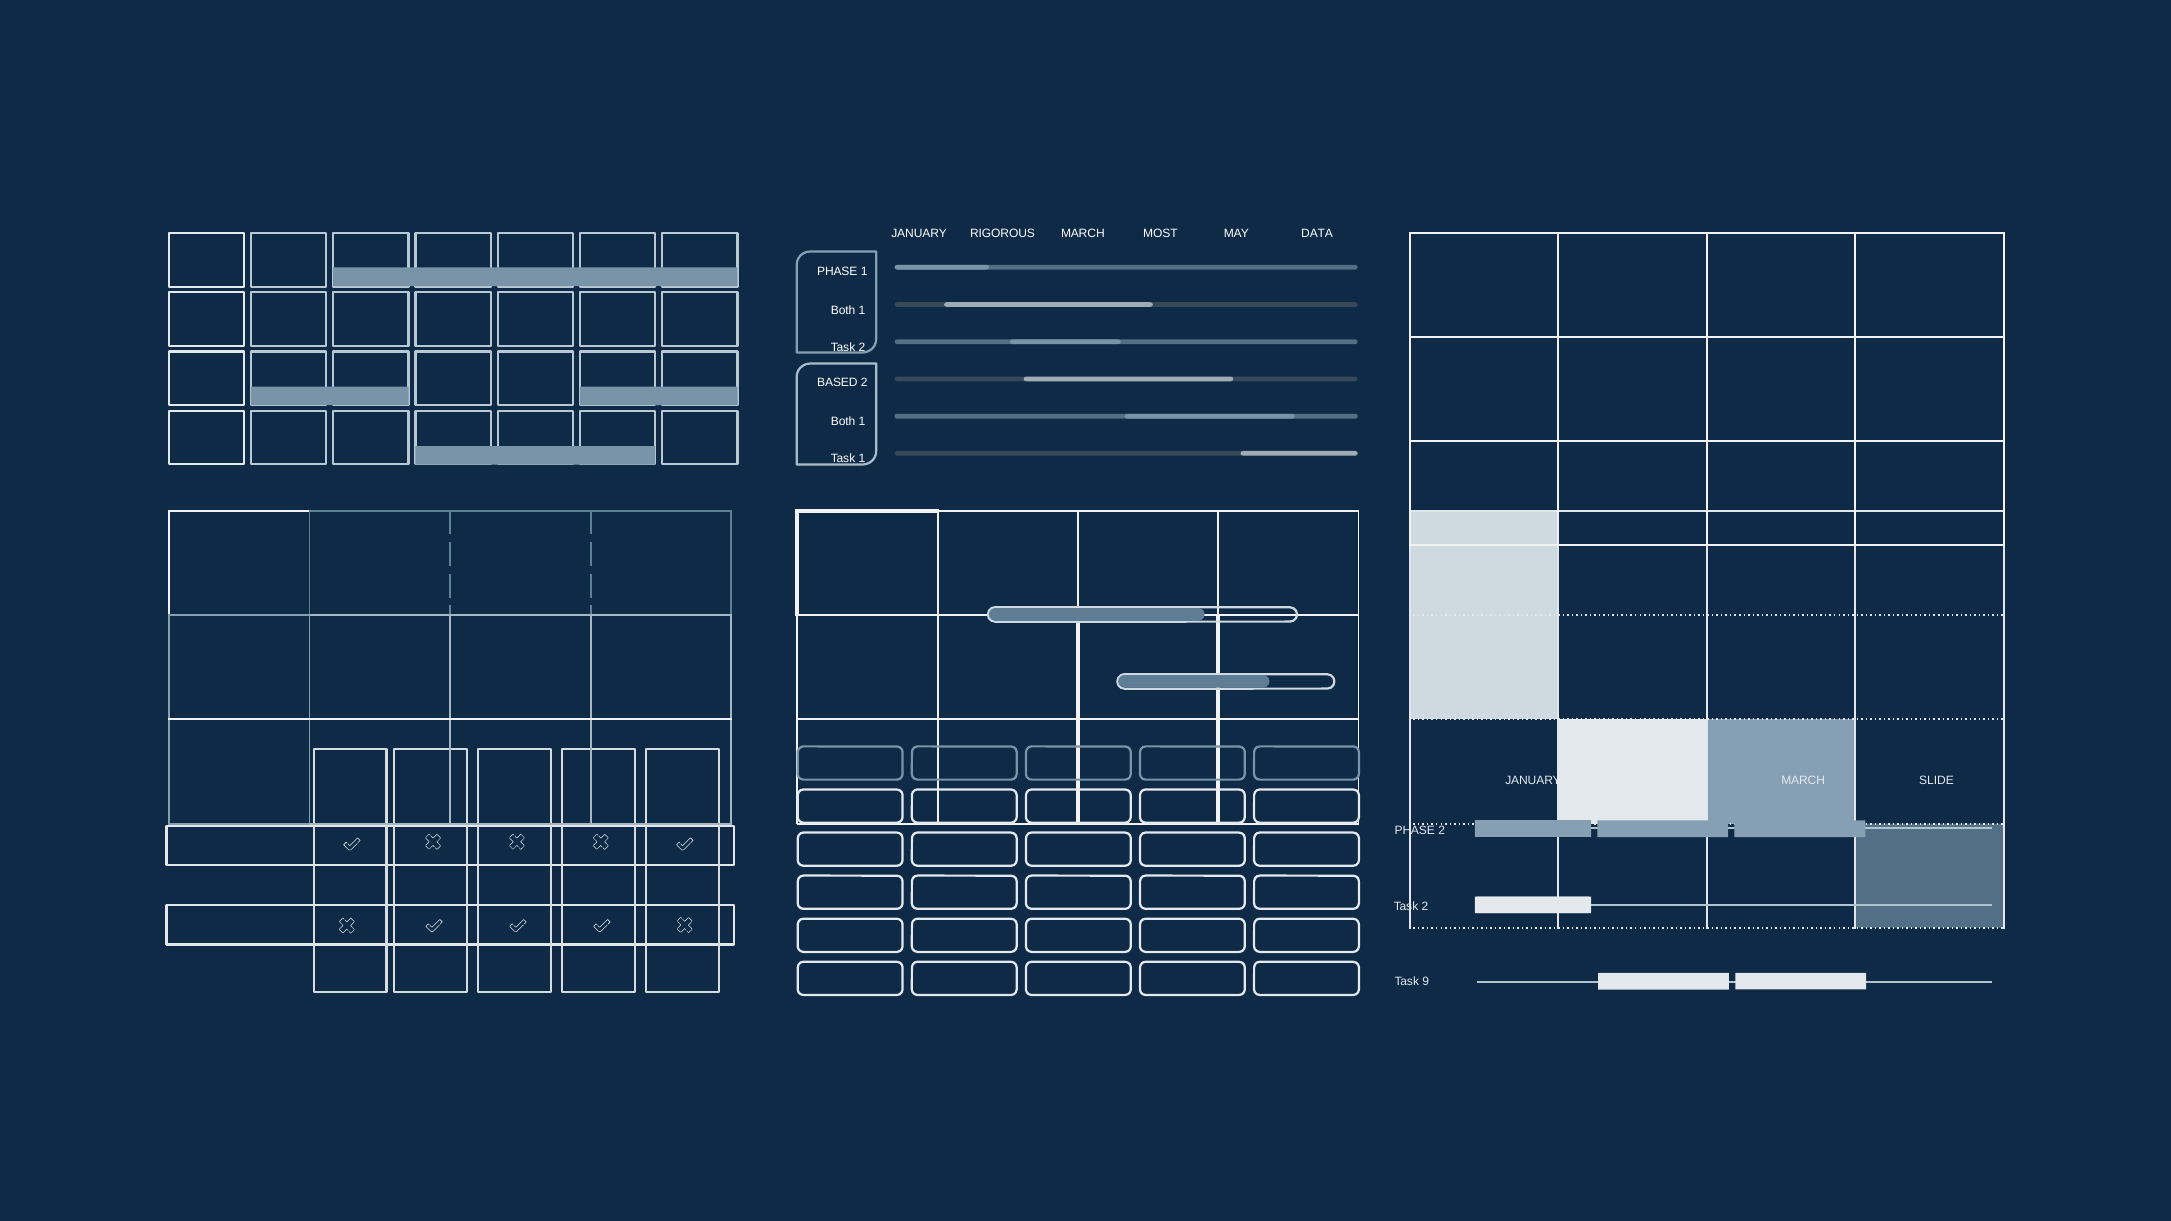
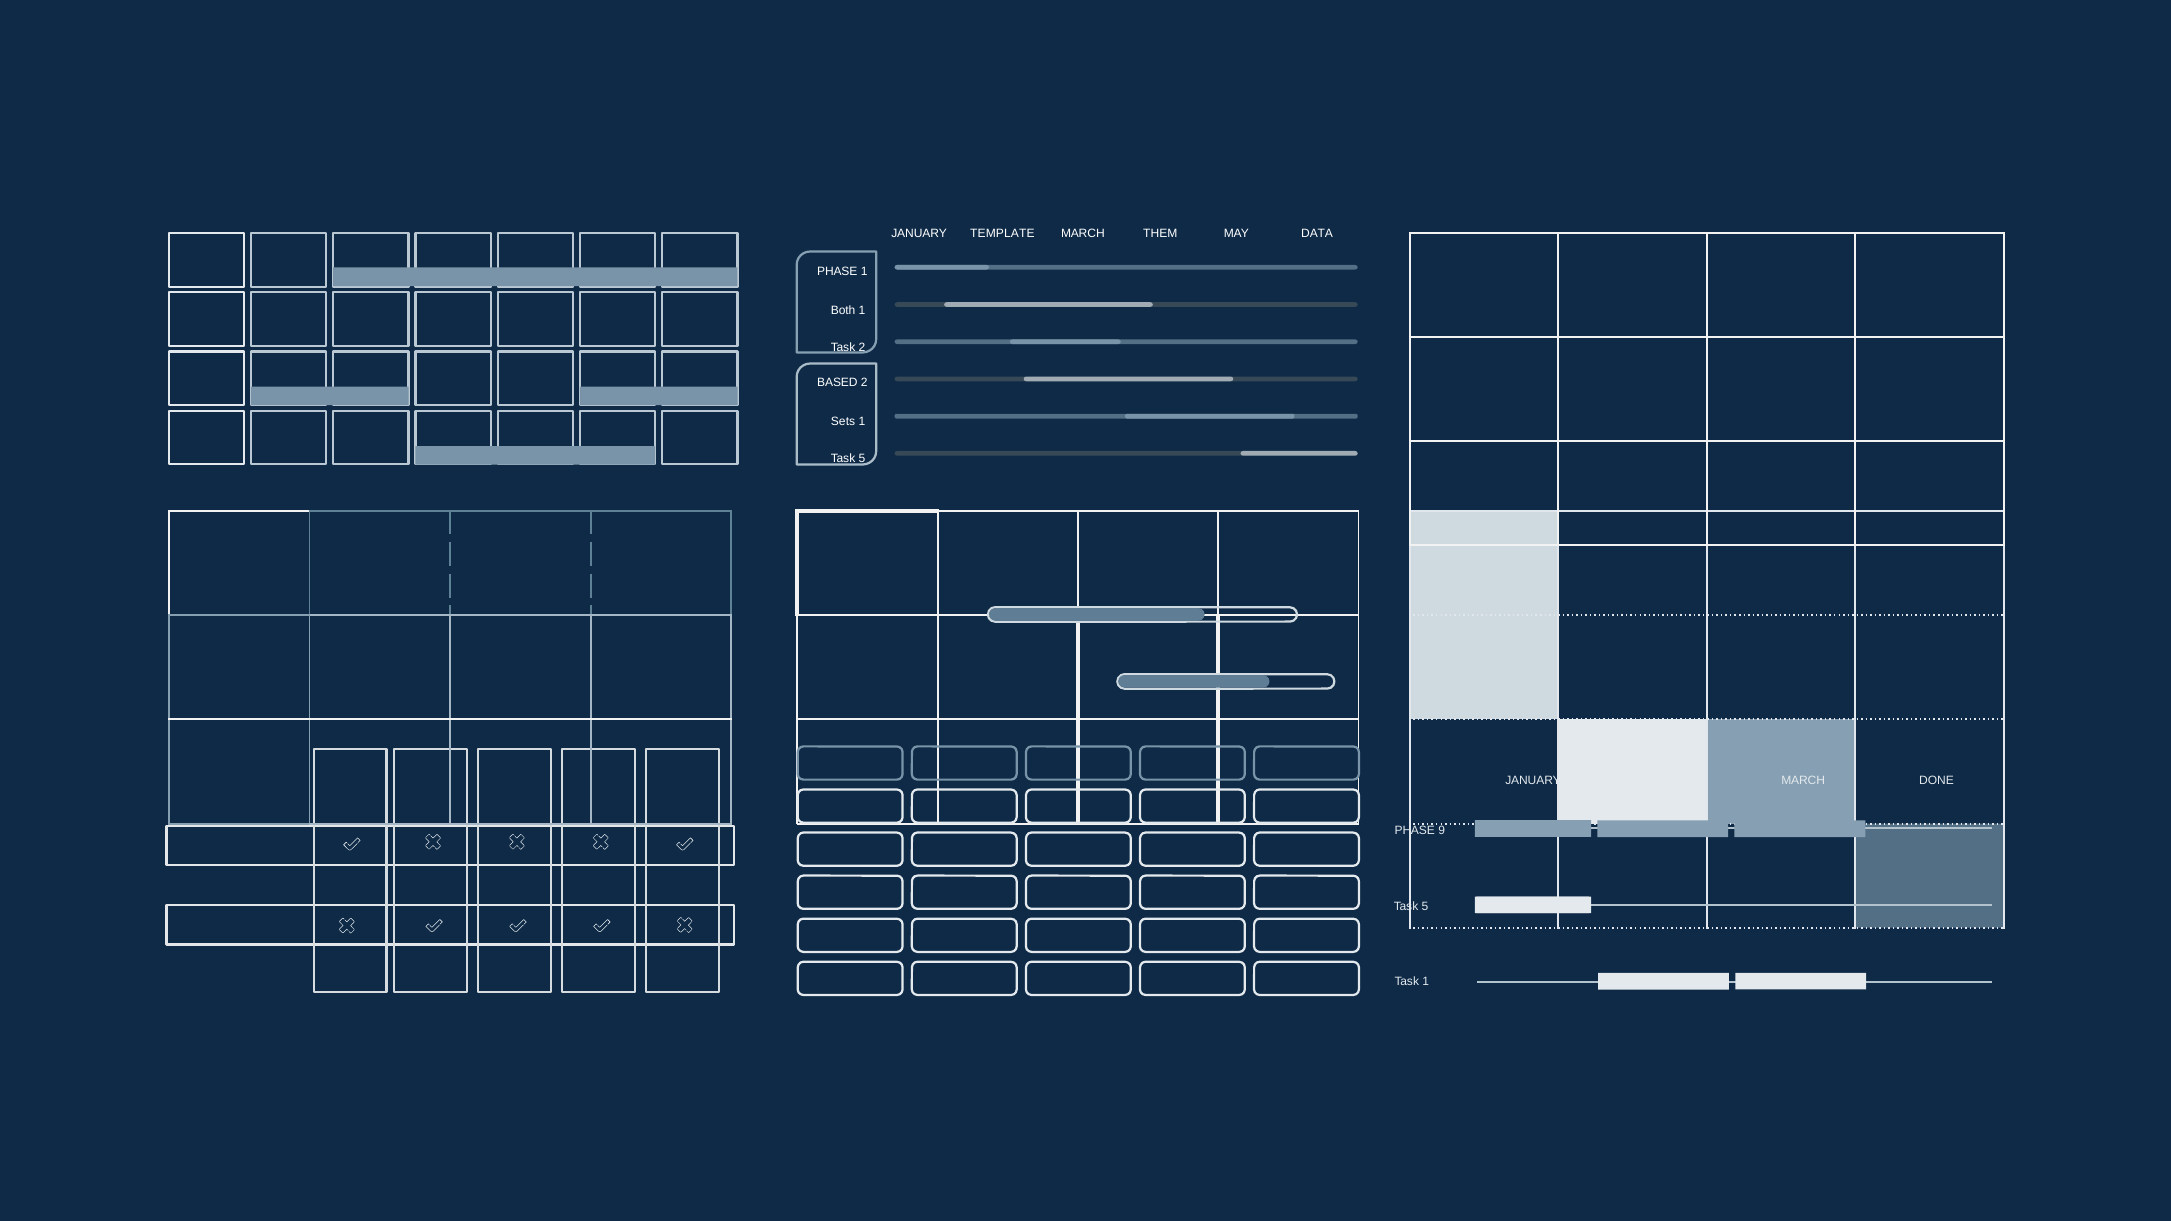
RIGOROUS: RIGOROUS -> TEMPLATE (1002, 234)
MOST: MOST -> THEM (1160, 234)
Both: Both -> Sets (843, 422)
1: 1 -> 5 (862, 459)
SLIDE: SLIDE -> DONE (1936, 781)
PHASE 2: 2 -> 9 (1442, 831)
2: 2 -> 5 (1425, 907)
Task 9: 9 -> 1 (1426, 982)
